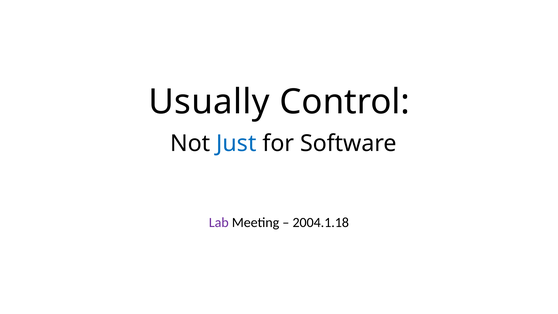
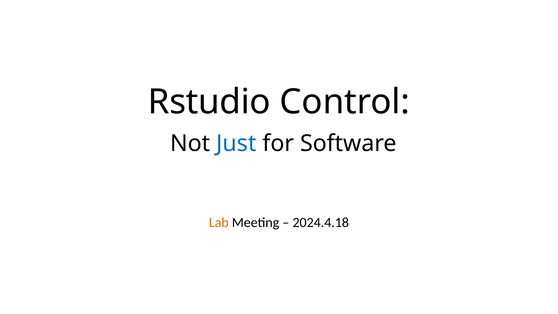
Usually: Usually -> Rstudio (209, 102)
Lab colour: purple -> orange (219, 223)
2004.1.18: 2004.1.18 -> 2024.4.18 (321, 223)
